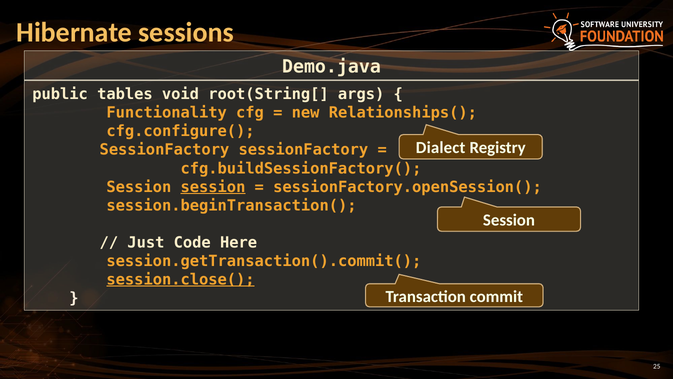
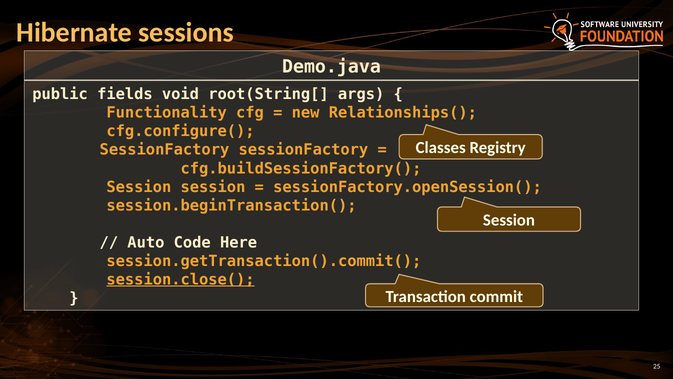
tables: tables -> fields (125, 94)
Dialect: Dialect -> Classes (441, 148)
session underline: present -> none (213, 187)
Just: Just -> Auto (146, 242)
